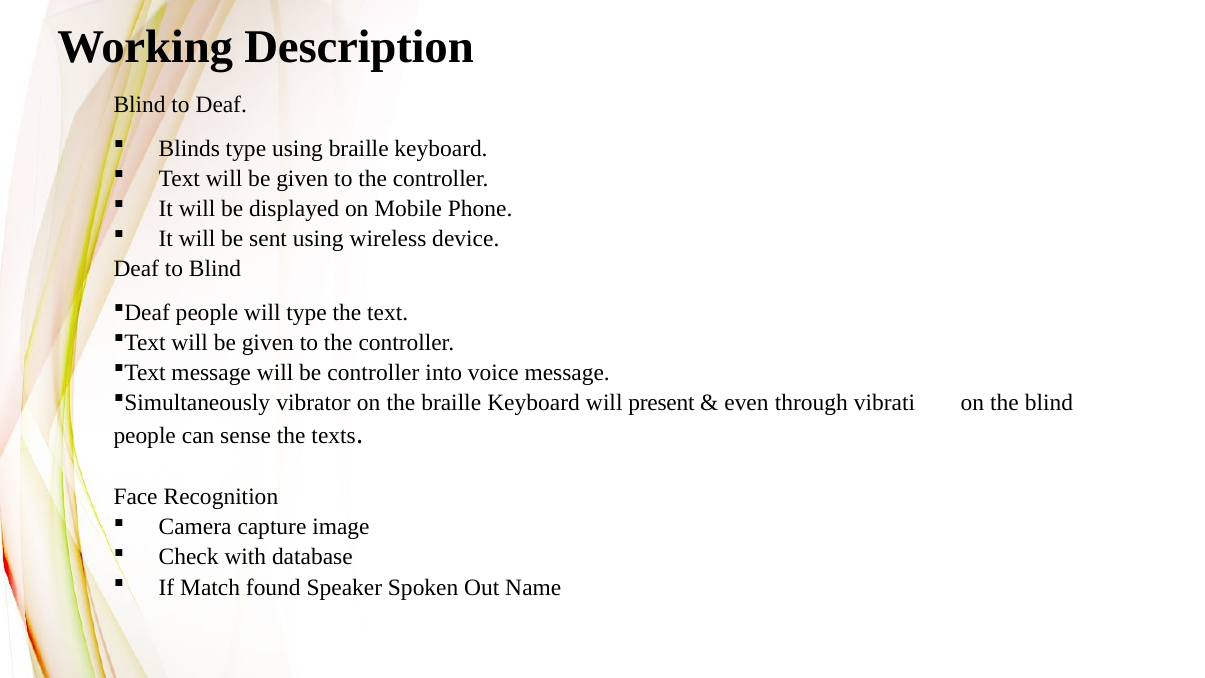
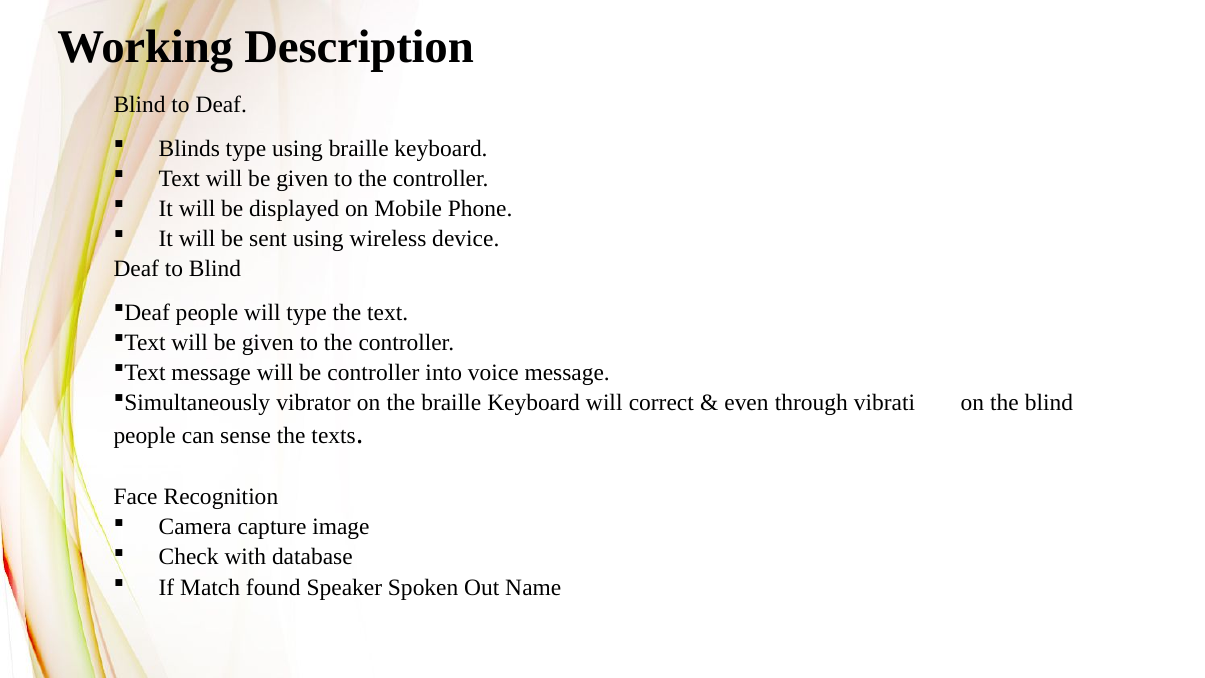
present: present -> correct (661, 402)
